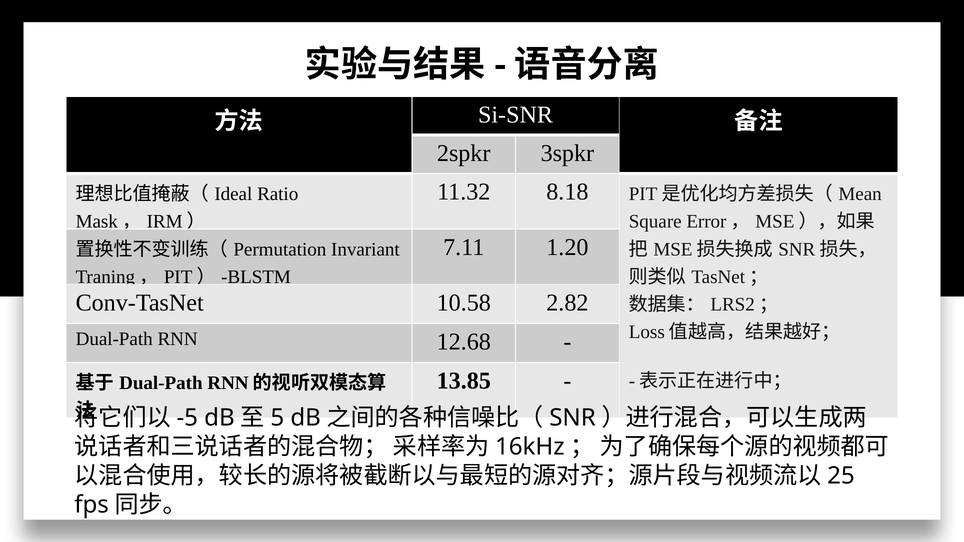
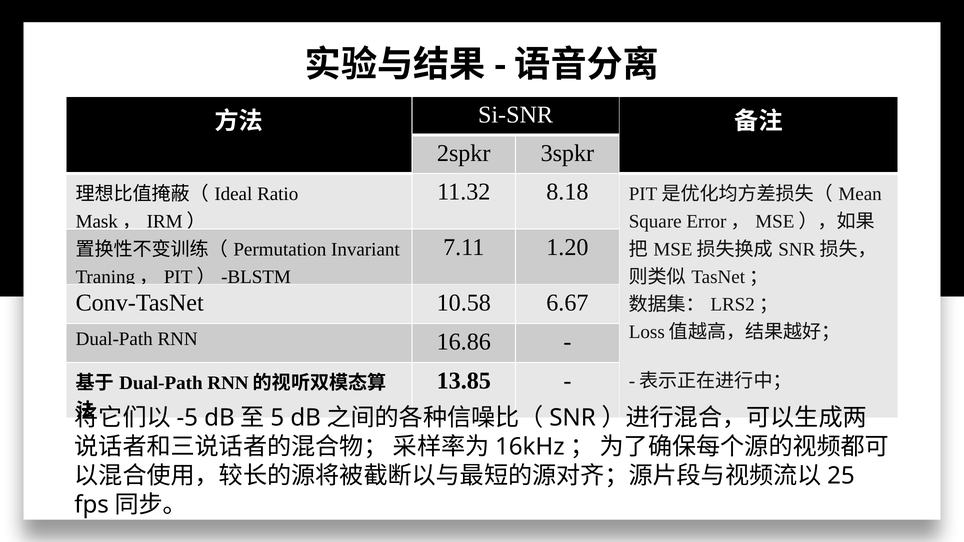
2.82: 2.82 -> 6.67 (567, 303)
12.68: 12.68 -> 16.86 (464, 342)
